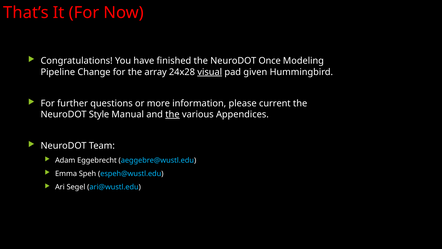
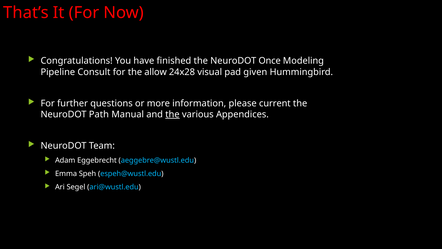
Change: Change -> Consult (94, 72)
array: array -> allow (156, 72)
visual underline: present -> none (210, 72)
Style: Style -> Path (99, 114)
